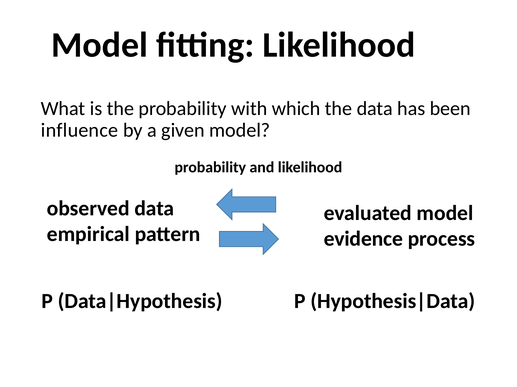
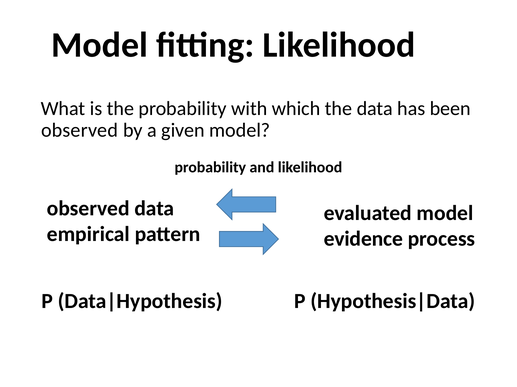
influence: influence -> observed (80, 131)
